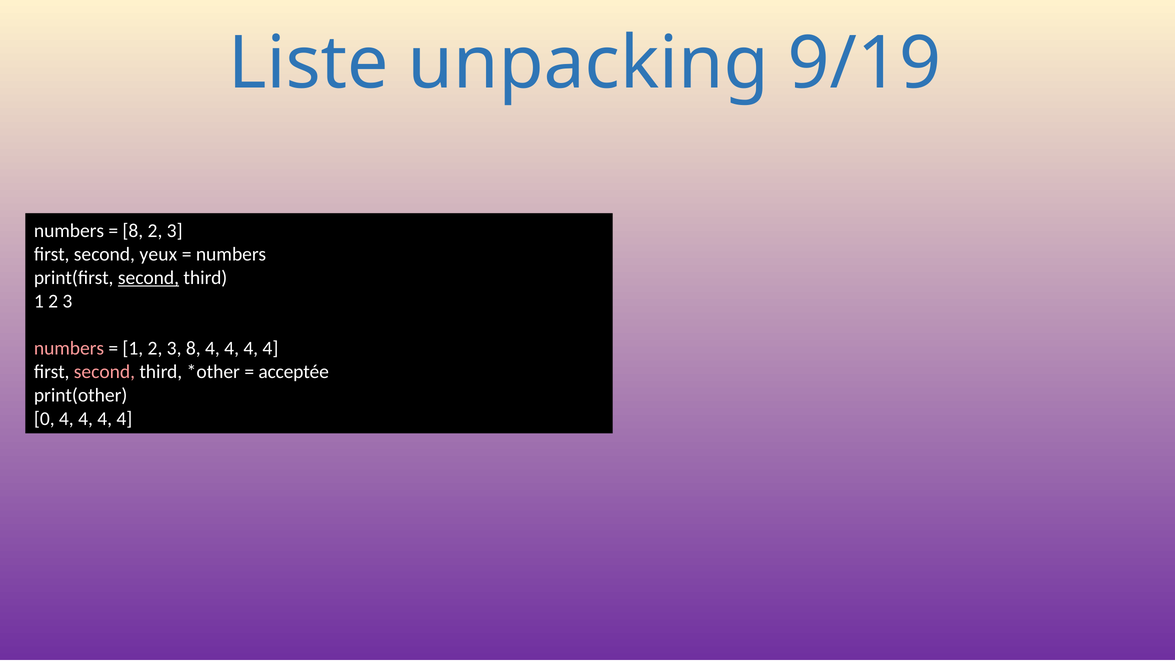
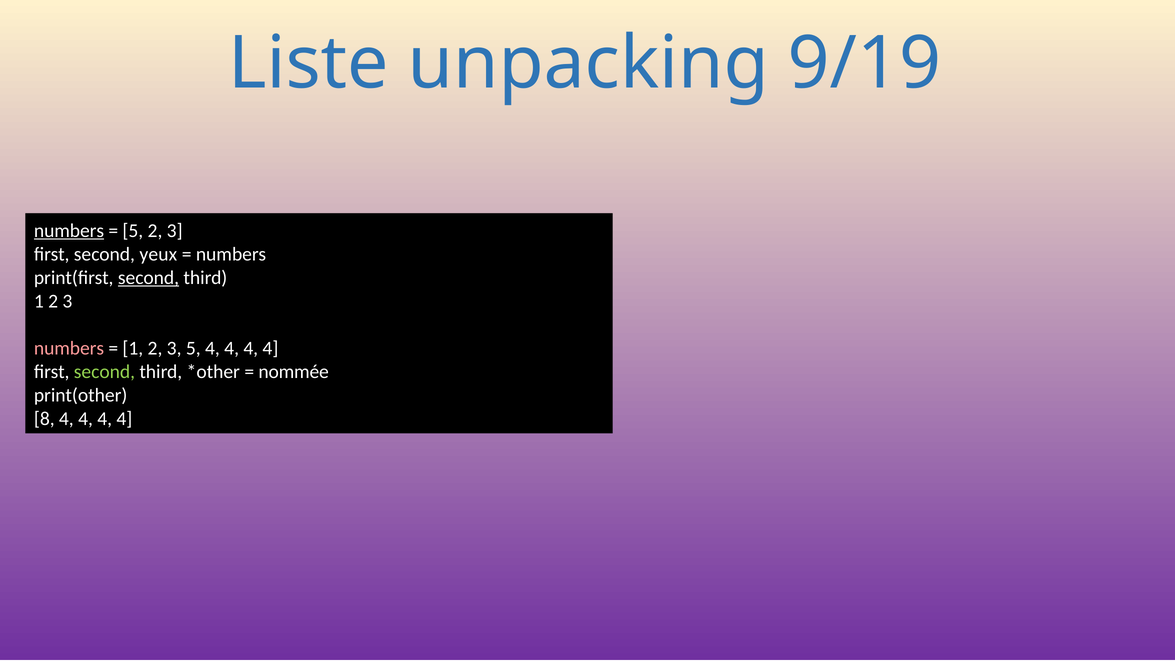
numbers underline: none -> present (69, 231)
8: 8 -> 5 (133, 231)
3 8: 8 -> 5 (193, 348)
second colour: pink -> light green (104, 372)
acceptée: acceptée -> nommée (294, 372)
0: 0 -> 8 (44, 419)
